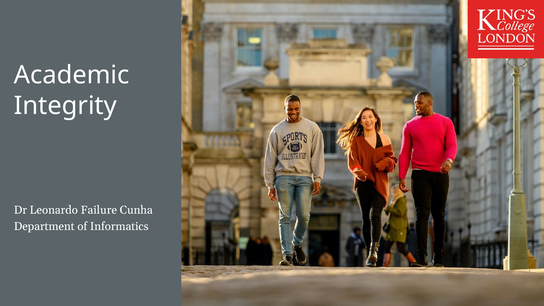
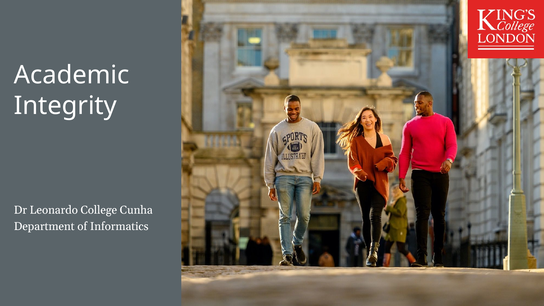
Failure: Failure -> College (99, 210)
